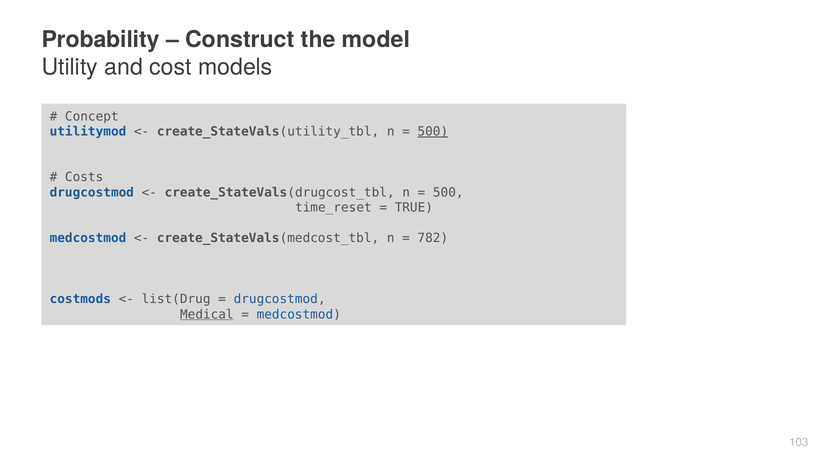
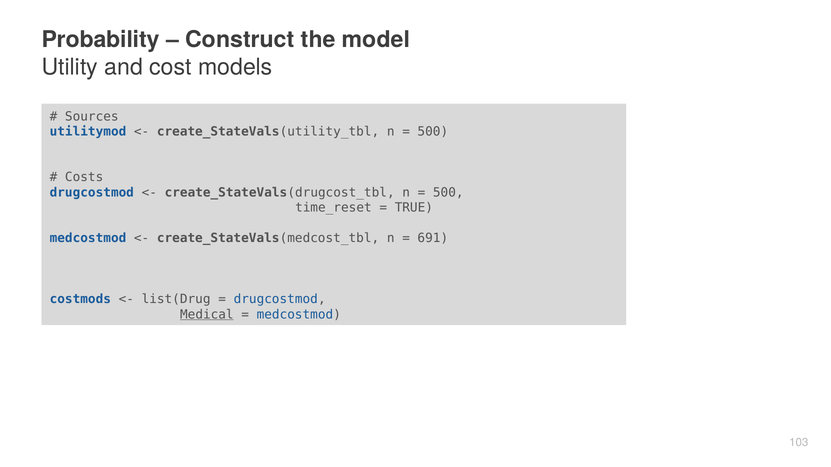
Concept: Concept -> Sources (92, 116)
500 underline: present -> none (433, 132)
782: 782 -> 691 (433, 238)
